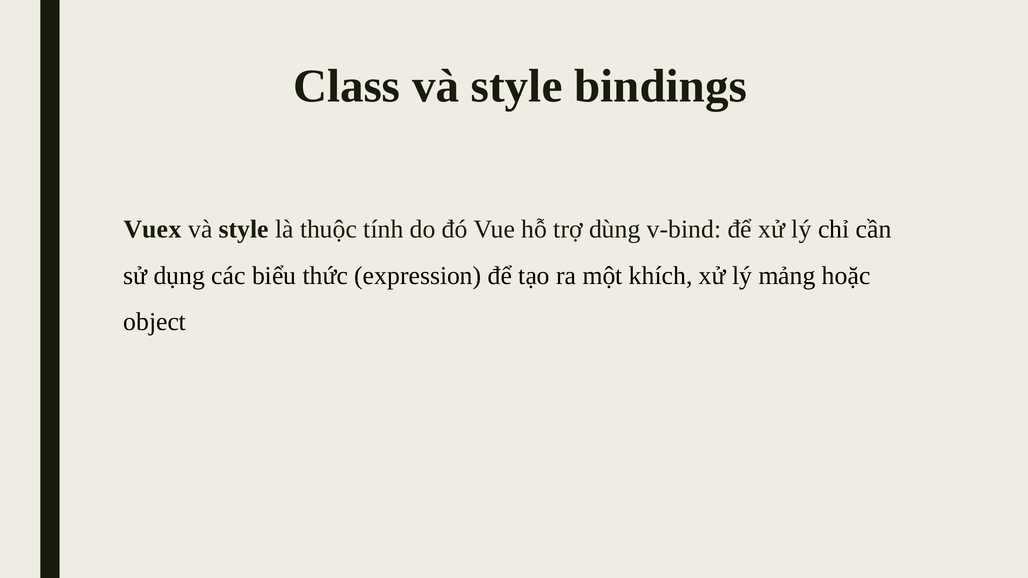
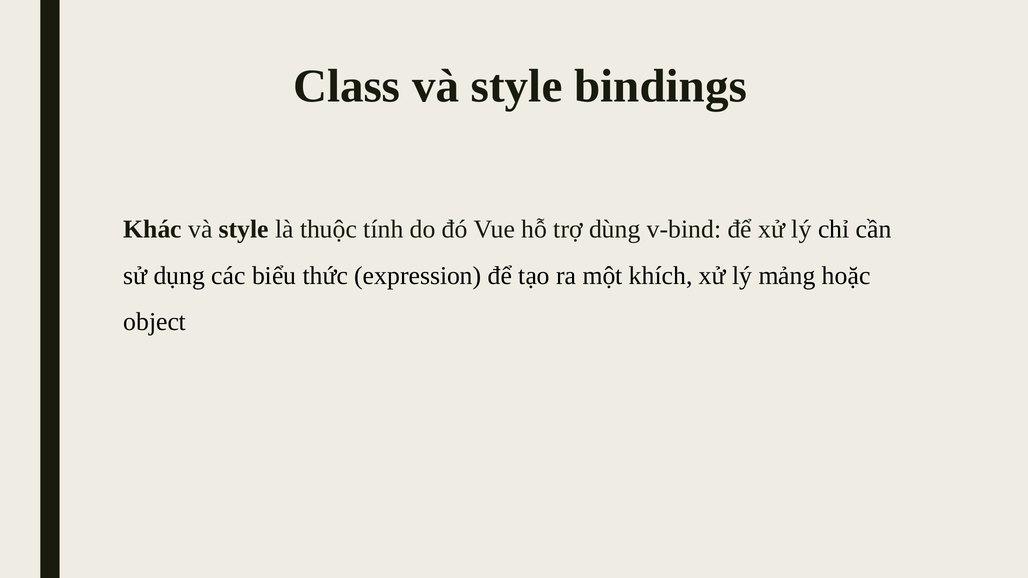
Vuex: Vuex -> Khác (153, 230)
